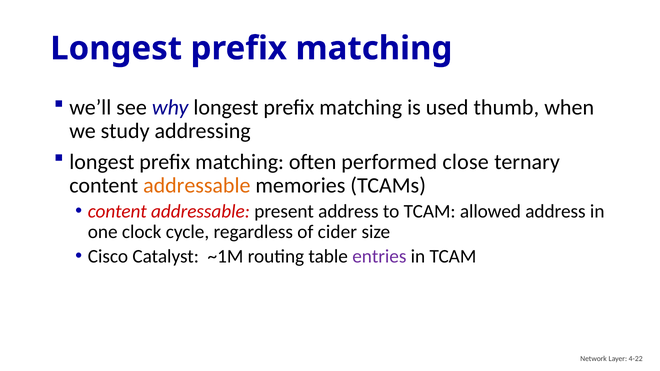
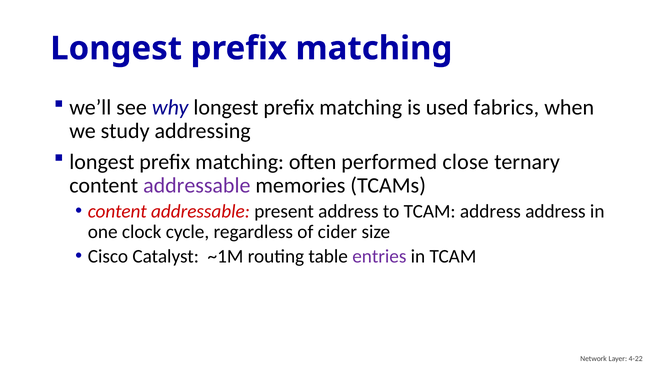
thumb: thumb -> fabrics (506, 108)
addressable colour: orange -> purple (197, 186)
TCAM allowed: allowed -> address (490, 211)
